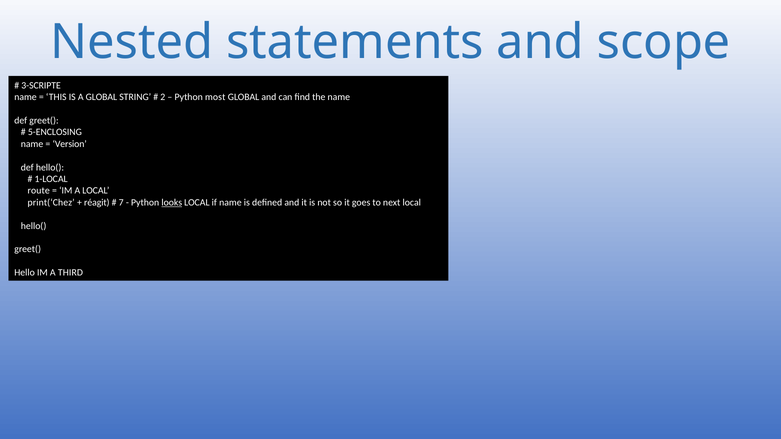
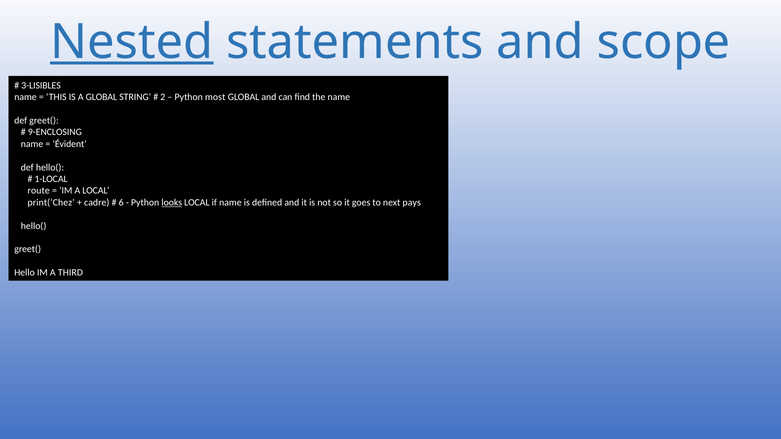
Nested underline: none -> present (132, 42)
3-SCRIPTE: 3-SCRIPTE -> 3-LISIBLES (41, 85)
5-ENCLOSING: 5-ENCLOSING -> 9-ENCLOSING (55, 132)
Version: Version -> Évident (70, 144)
réagit: réagit -> cadre (97, 203)
7: 7 -> 6 (121, 203)
next local: local -> pays (412, 203)
